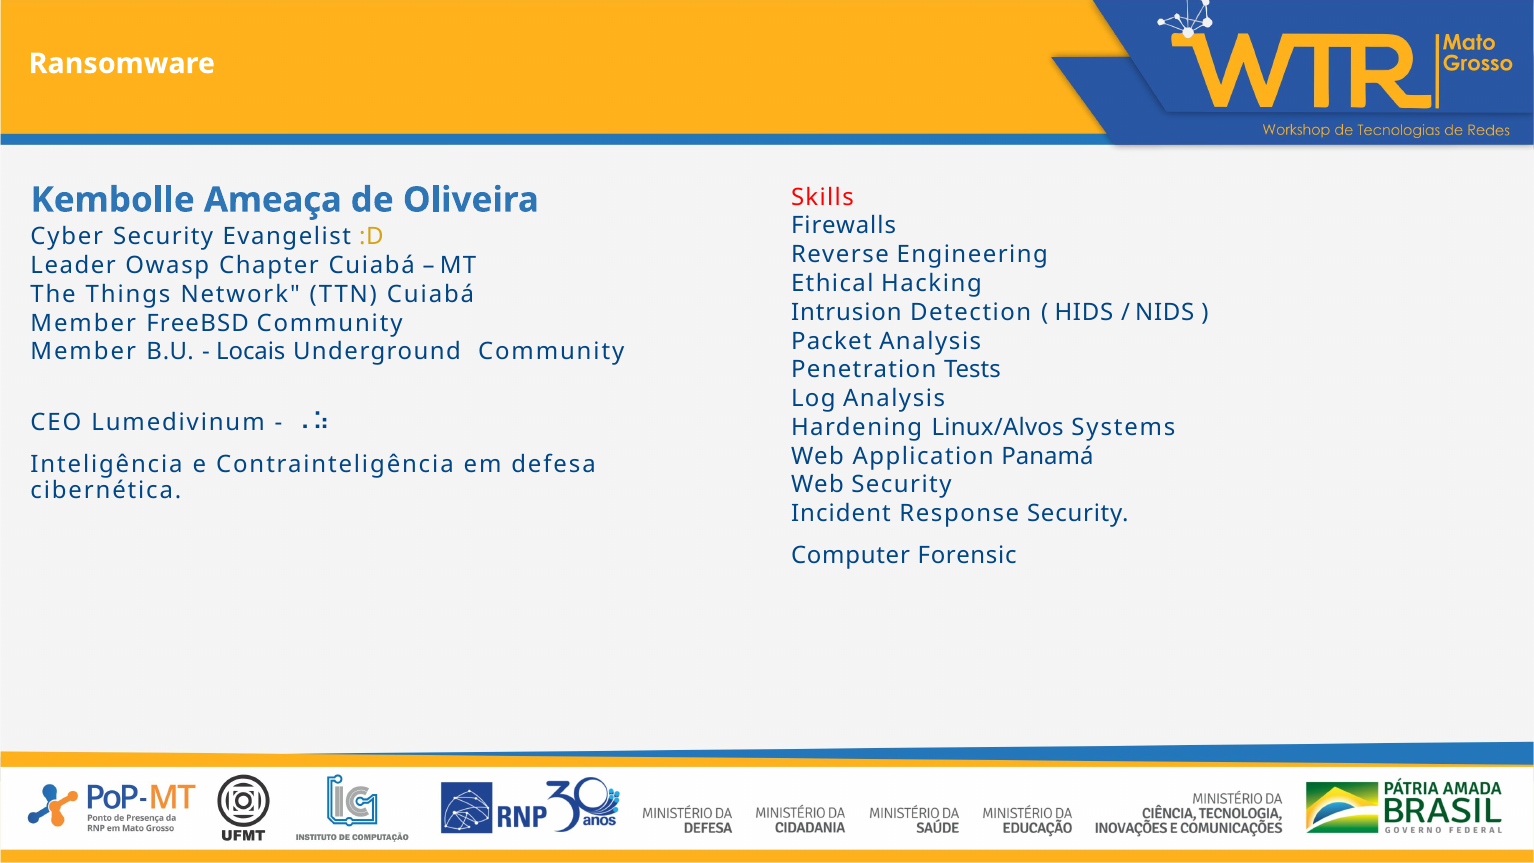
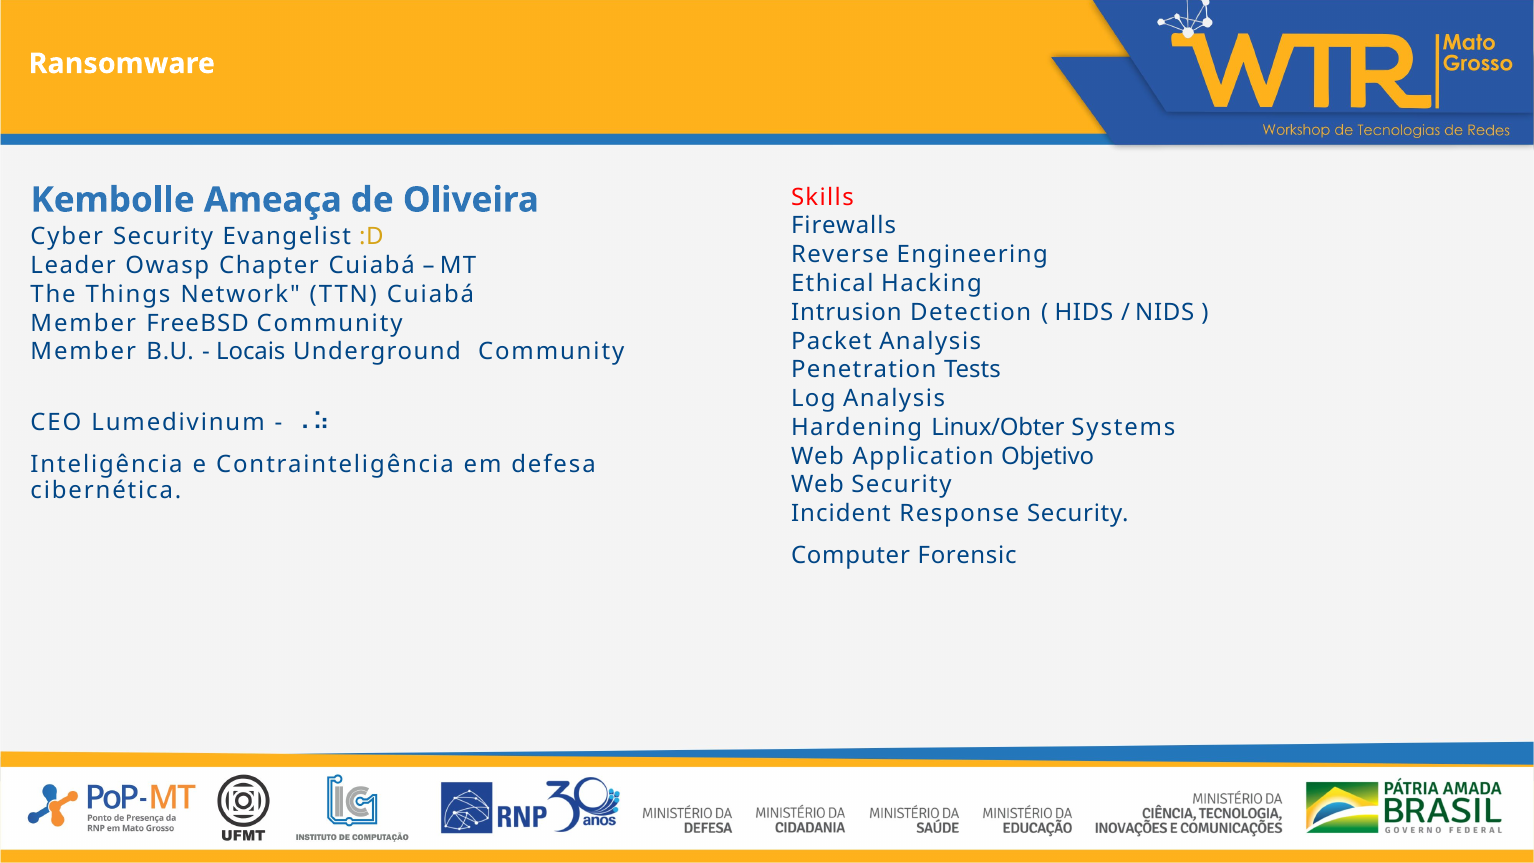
Linux/Alvos: Linux/Alvos -> Linux/Obter (998, 427)
Panamá: Panamá -> Objetivo (1048, 456)
